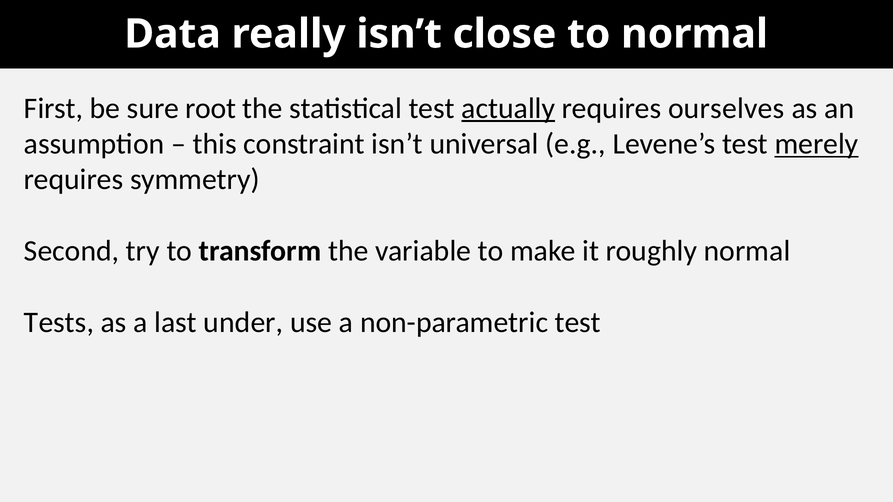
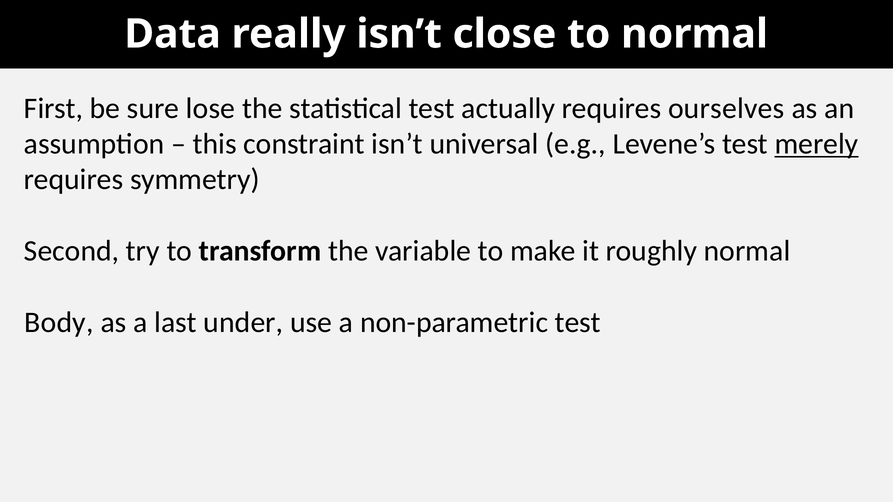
root: root -> lose (210, 108)
actually underline: present -> none (508, 108)
Tests: Tests -> Body (59, 323)
